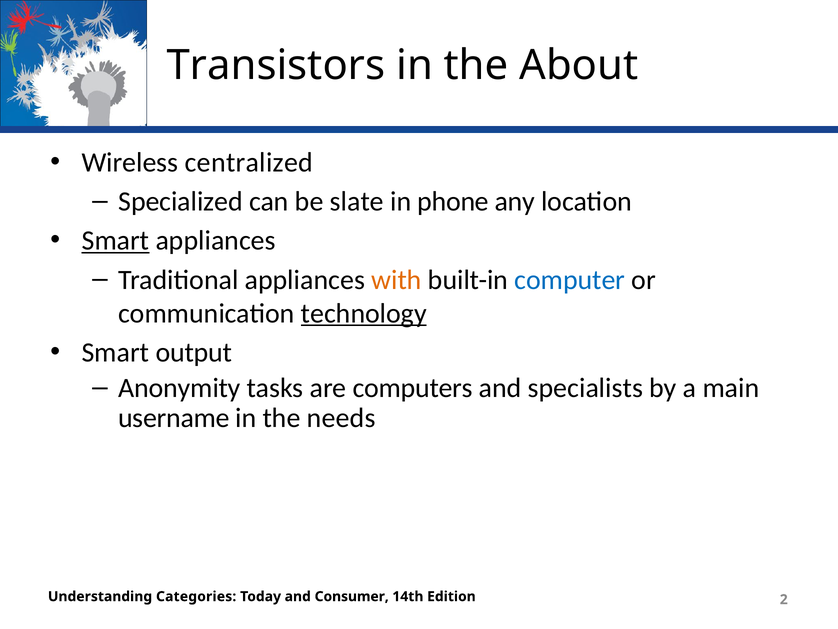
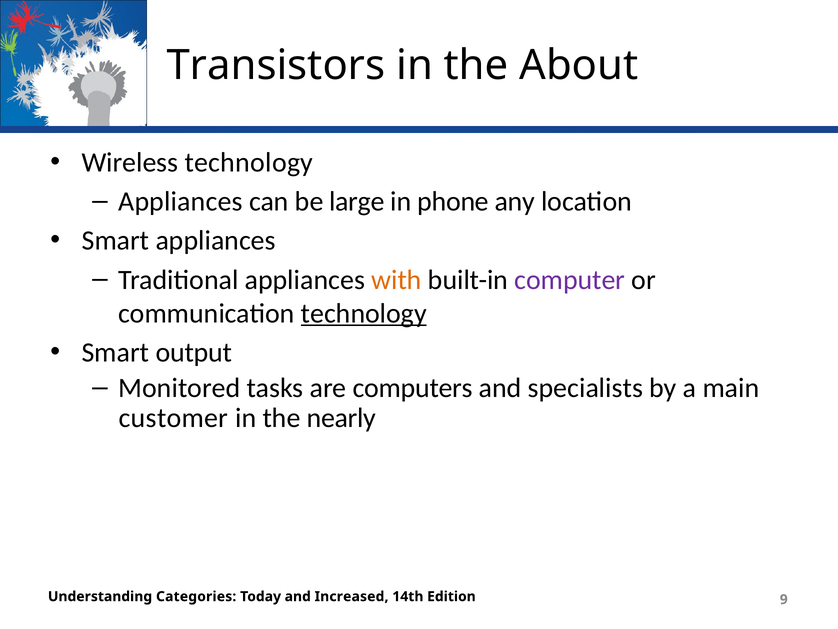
Wireless centralized: centralized -> technology (249, 162)
Specialized: Specialized -> Appliances (180, 201)
slate: slate -> large (357, 201)
Smart underline: present -> none (115, 240)
computer colour: blue -> purple (570, 280)
Anonymity: Anonymity -> Monitored (179, 388)
username: username -> customer (173, 418)
needs: needs -> nearly (341, 418)
Consumer: Consumer -> Increased (352, 596)
2: 2 -> 9 (784, 599)
